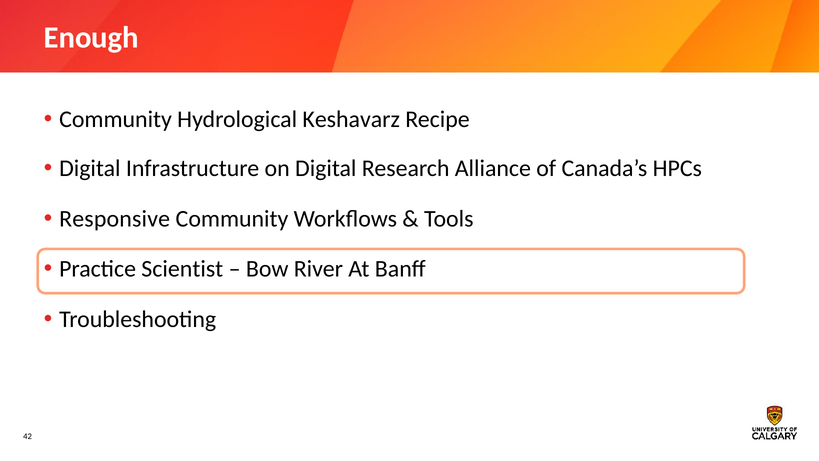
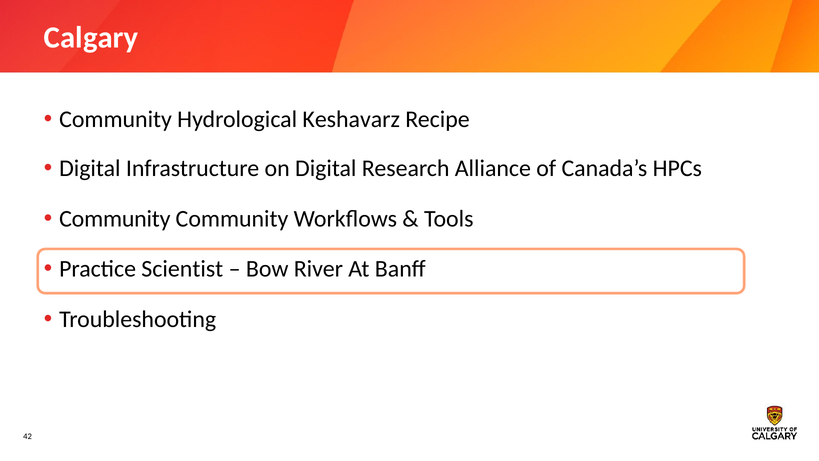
Enough: Enough -> Calgary (91, 38)
Responsive: Responsive -> Community (115, 219)
